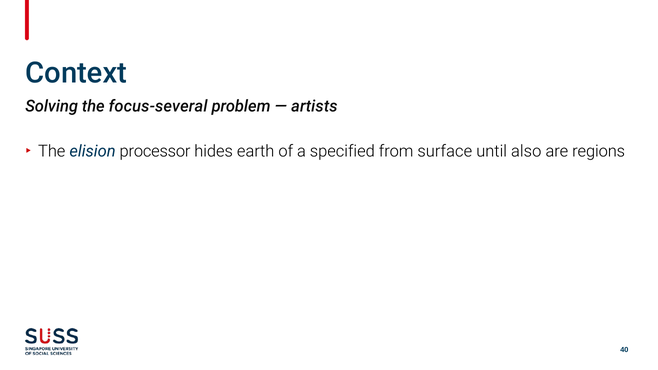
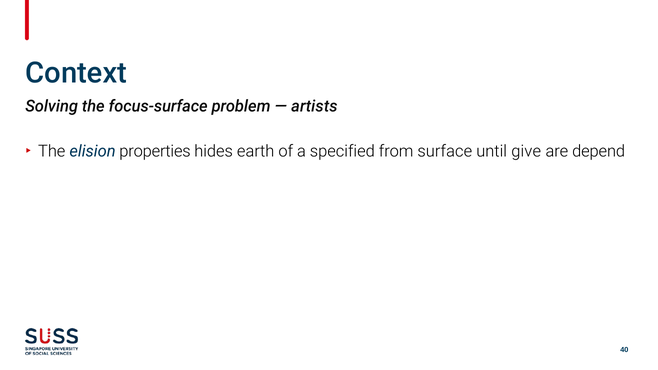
focus-several: focus-several -> focus-surface (158, 106)
processor: processor -> properties (155, 151)
also: also -> give (526, 151)
regions: regions -> depend (599, 151)
